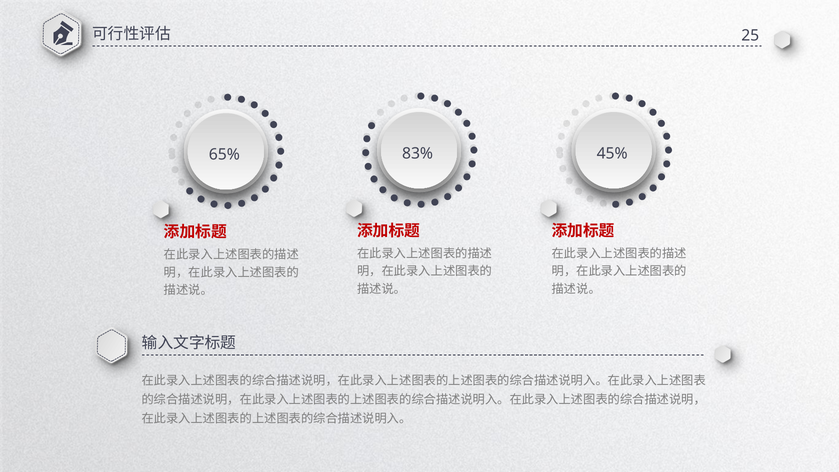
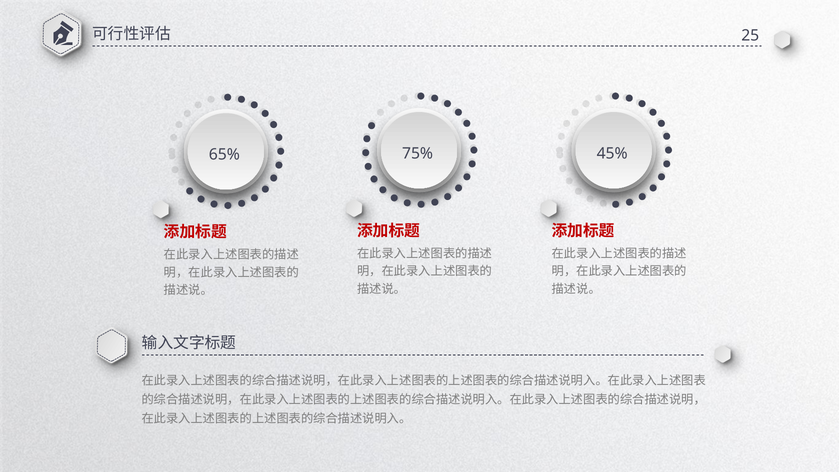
83%: 83% -> 75% (418, 153)
